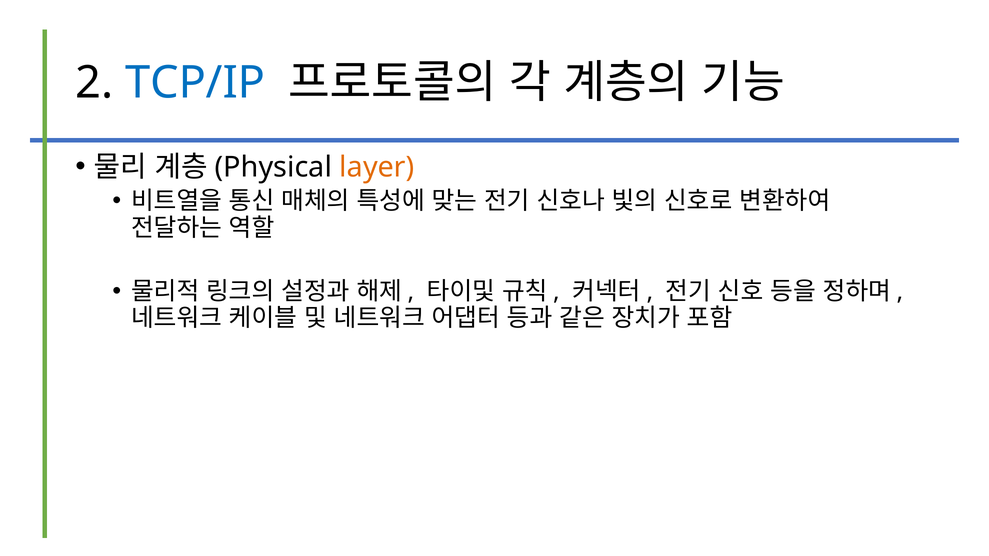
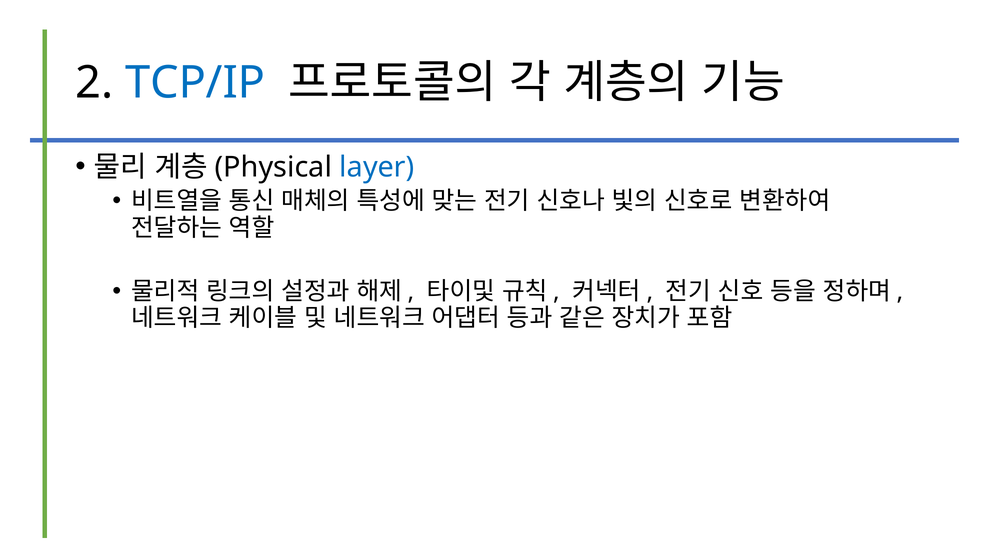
layer colour: orange -> blue (377, 167)
